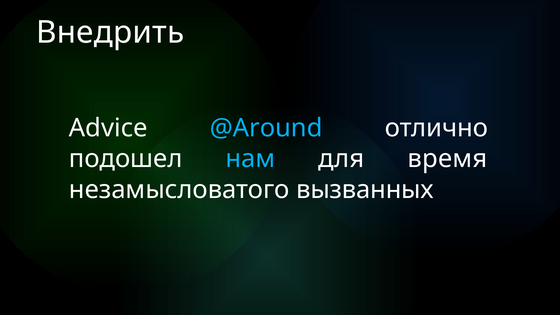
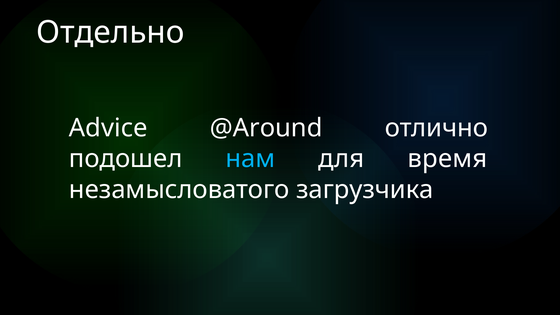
Внедрить: Внедрить -> Отдельно (110, 33)
@Around colour: light blue -> white (266, 128)
вызванных: вызванных -> загрузчика (365, 190)
